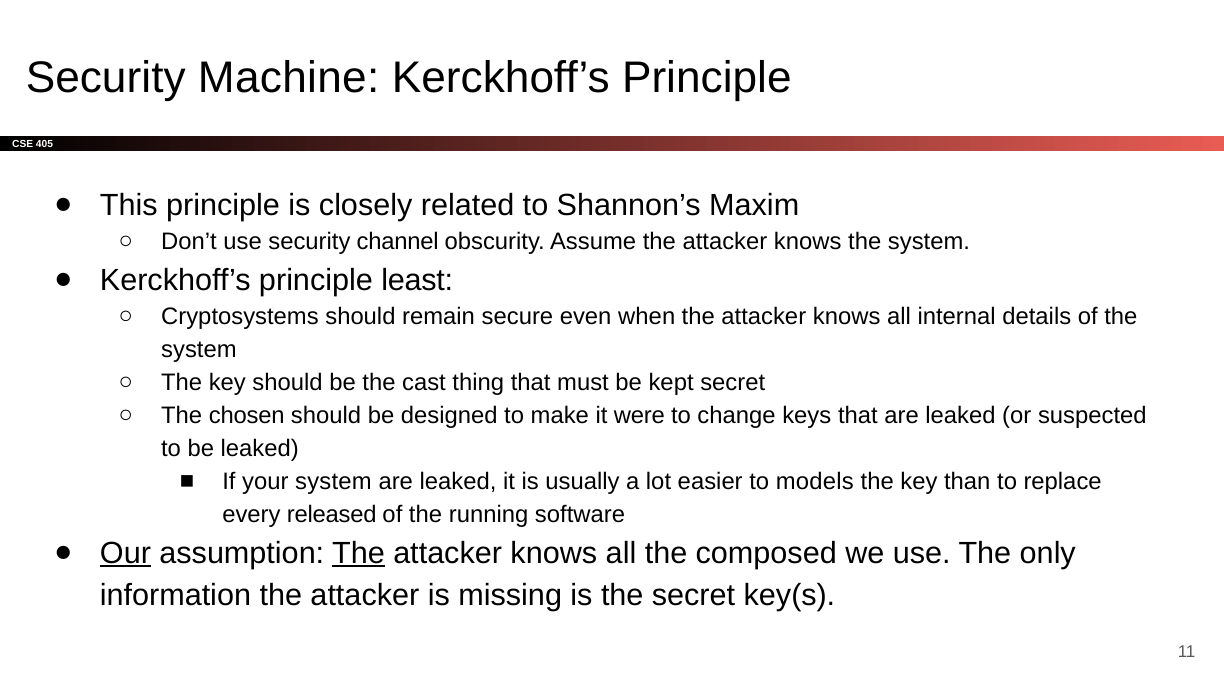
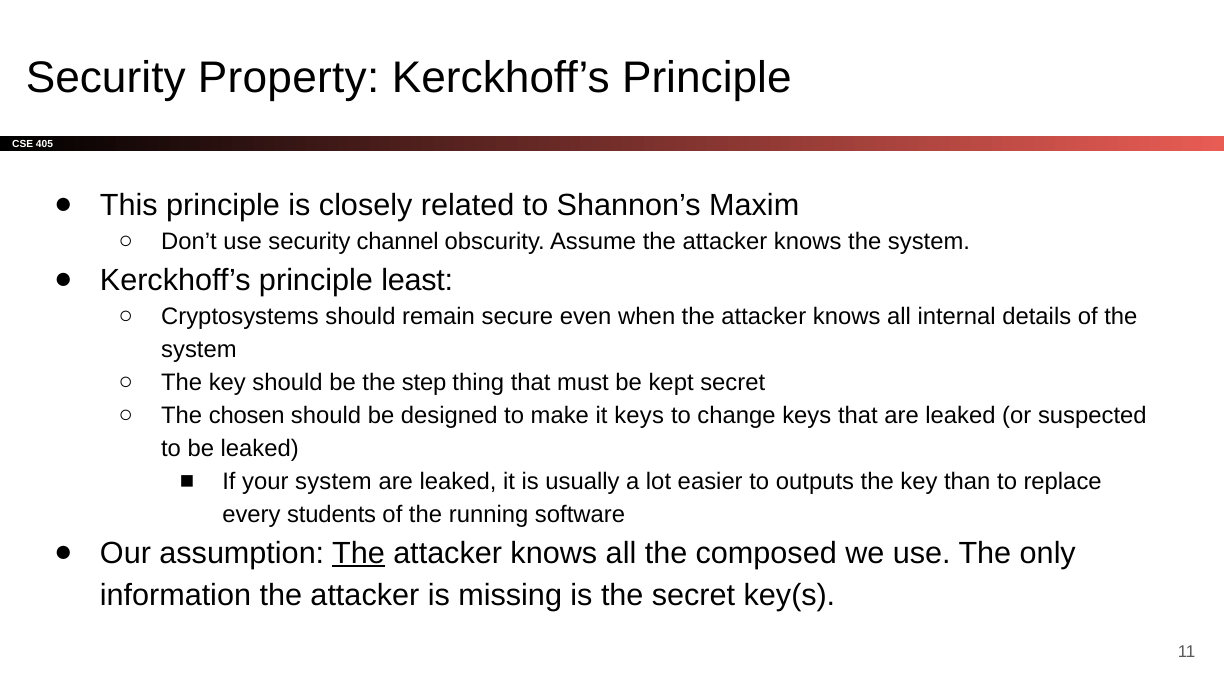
Machine: Machine -> Property (289, 78)
cast: cast -> step (424, 383)
it were: were -> keys (639, 415)
models: models -> outputs (815, 481)
released: released -> students (332, 514)
Our underline: present -> none (125, 553)
